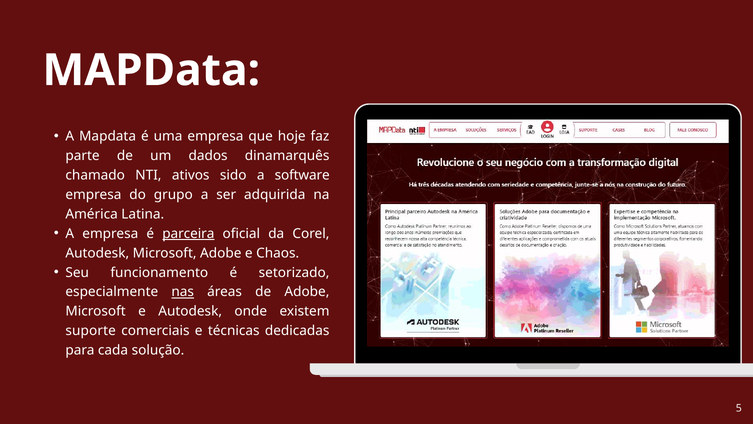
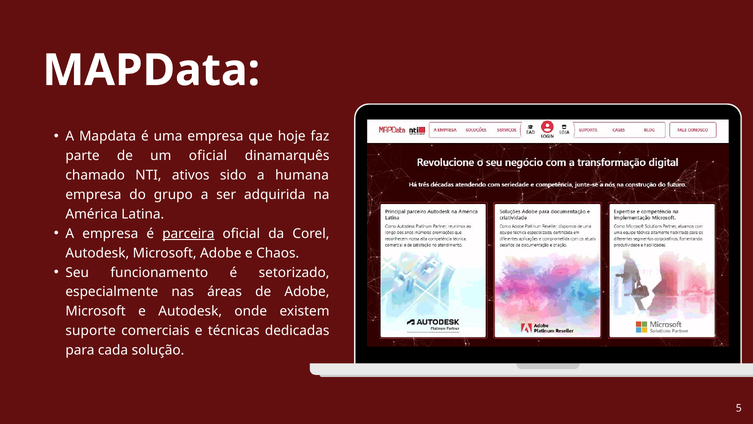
um dados: dados -> oficial (208, 156)
software: software -> humana (302, 175)
nas underline: present -> none (183, 292)
